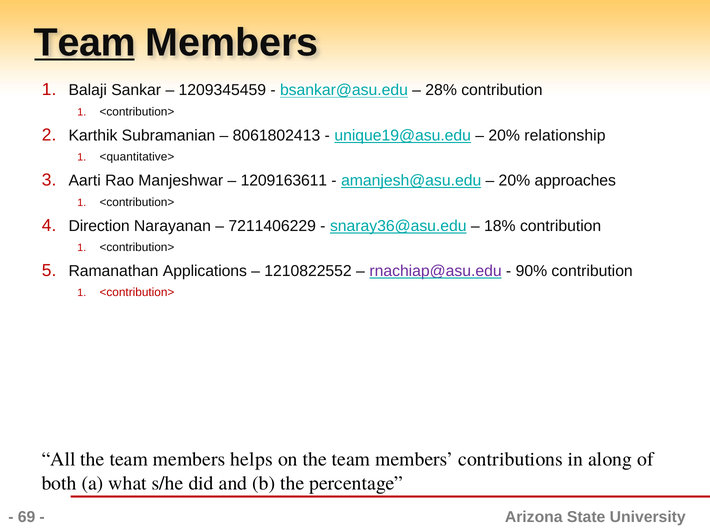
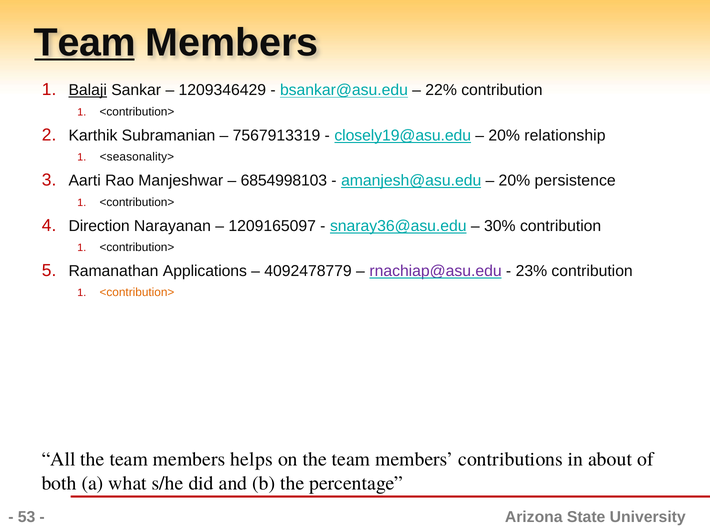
Balaji underline: none -> present (88, 90)
1209345459: 1209345459 -> 1209346429 (222, 90)
28%: 28% -> 22% (441, 90)
8061802413: 8061802413 -> 7567913319 (276, 136)
unique19@asu.edu: unique19@asu.edu -> closely19@asu.edu (403, 136)
<quantitative>: <quantitative> -> <seasonality> (137, 157)
1209163611: 1209163611 -> 6854998103 (284, 181)
approaches: approaches -> persistence (575, 181)
7211406229: 7211406229 -> 1209165097 (272, 226)
18%: 18% -> 30% (500, 226)
1210822552: 1210822552 -> 4092478779 (308, 271)
90%: 90% -> 23% (531, 271)
<contribution> colour: red -> orange (137, 293)
along: along -> about (610, 460)
69: 69 -> 53 (27, 518)
